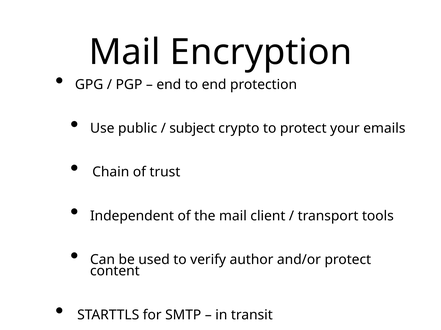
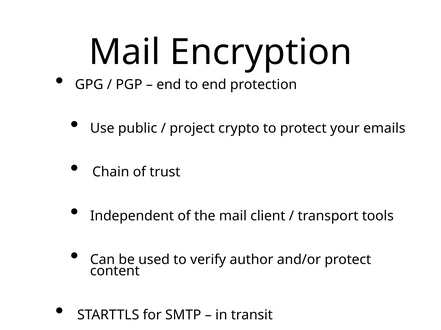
subject: subject -> project (192, 129)
